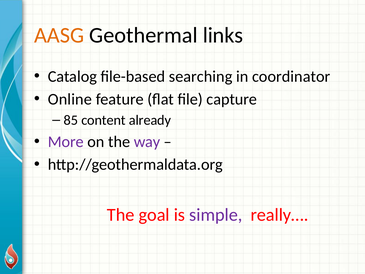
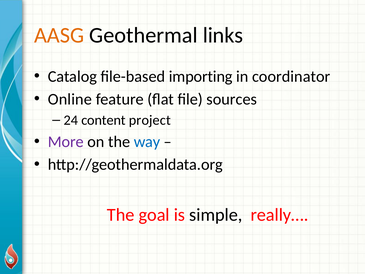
searching: searching -> importing (201, 76)
capture: capture -> sources (232, 99)
85: 85 -> 24 (71, 120)
already: already -> project (150, 120)
way colour: purple -> blue (147, 142)
simple colour: purple -> black (216, 215)
